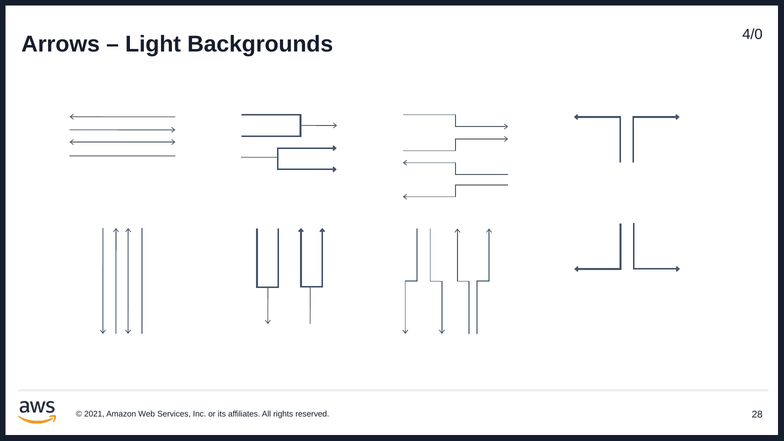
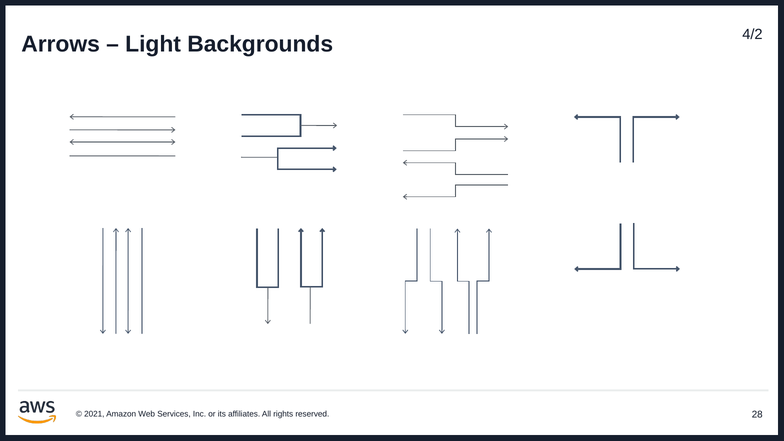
4/0: 4/0 -> 4/2 (752, 34)
